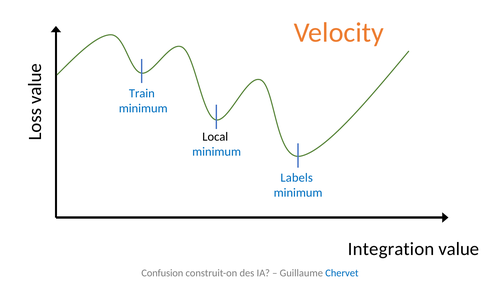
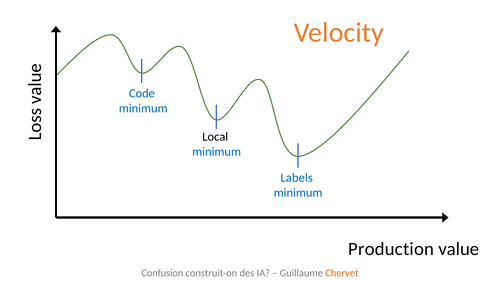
Train: Train -> Code (142, 93)
Integration: Integration -> Production (391, 249)
Chervet colour: blue -> orange (342, 273)
